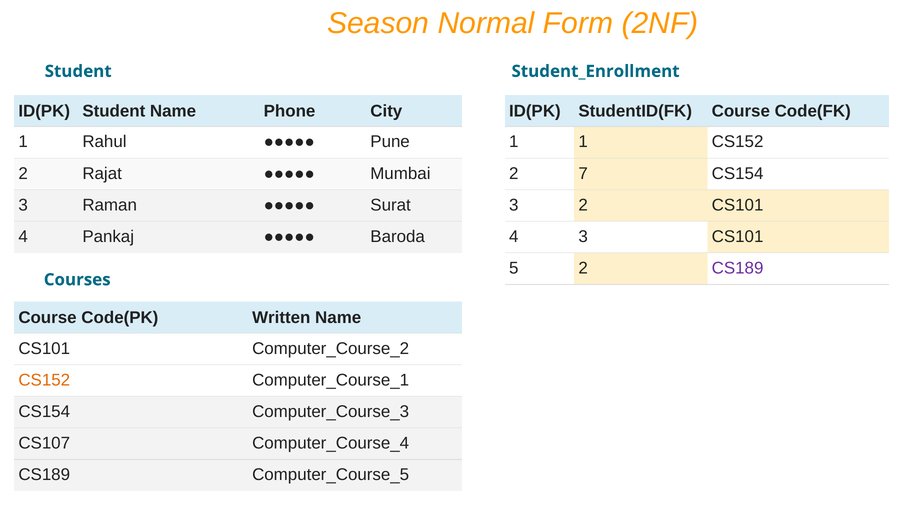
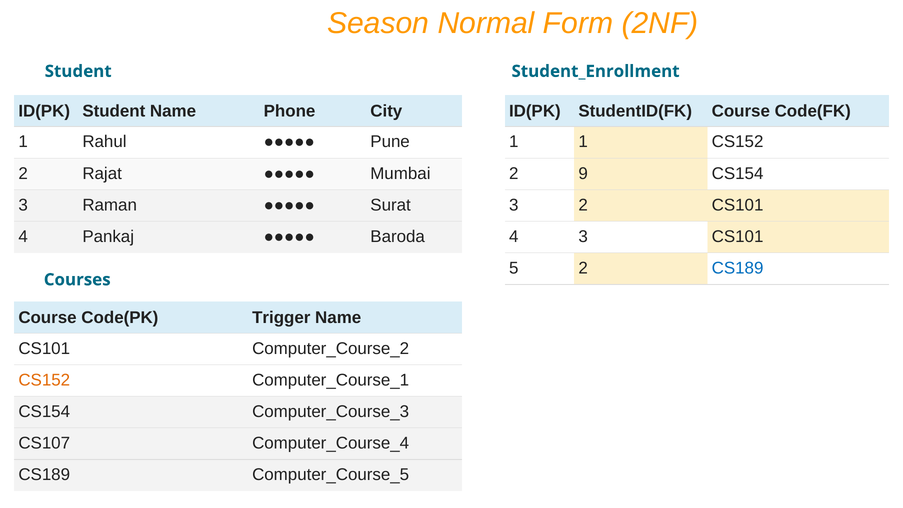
7: 7 -> 9 (583, 173)
CS189 colour: purple -> blue (738, 268)
Written: Written -> Trigger (281, 318)
